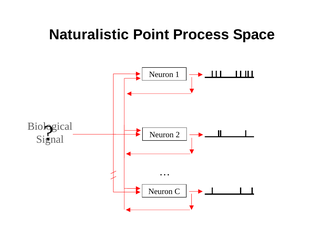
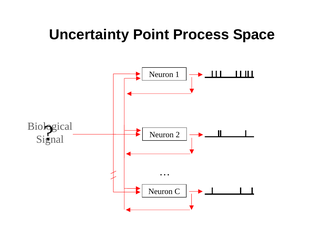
Naturalistic: Naturalistic -> Uncertainty (89, 35)
